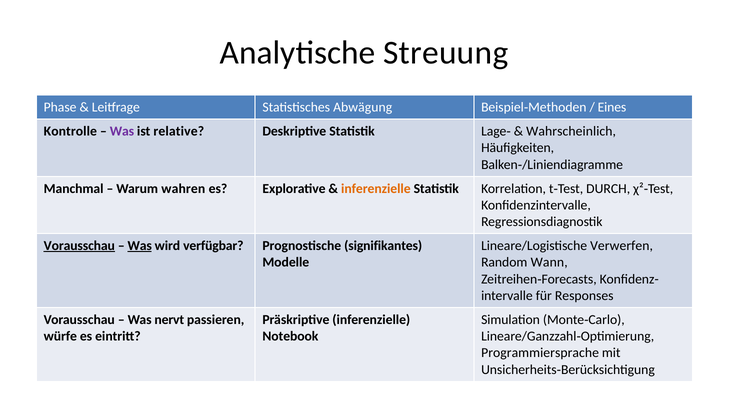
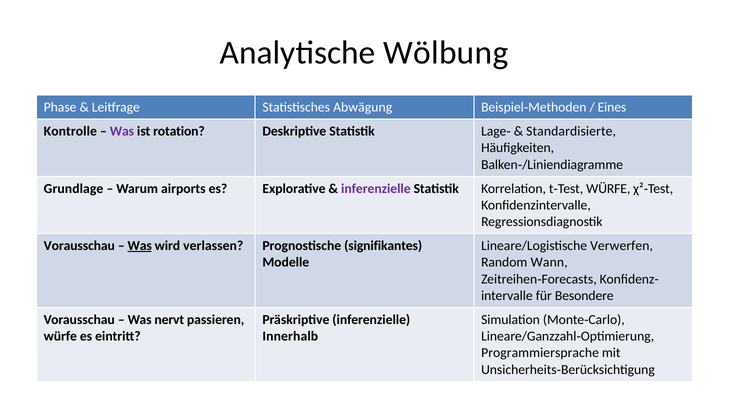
Streuung: Streuung -> Wölbung (446, 53)
relative: relative -> rotation (179, 131)
Wahrscheinlich: Wahrscheinlich -> Standardisierte (571, 131)
Manchmal: Manchmal -> Grundlage (74, 189)
wahren: wahren -> airports (183, 189)
inferenzielle colour: orange -> purple (376, 189)
DURCH: DURCH -> WÜRFE (608, 189)
Vorausschau underline: present -> none (79, 246)
verfügbar: verfügbar -> verlassen (213, 246)
Responses: Responses -> Besondere (584, 296)
Notebook: Notebook -> Innerhalb (290, 336)
